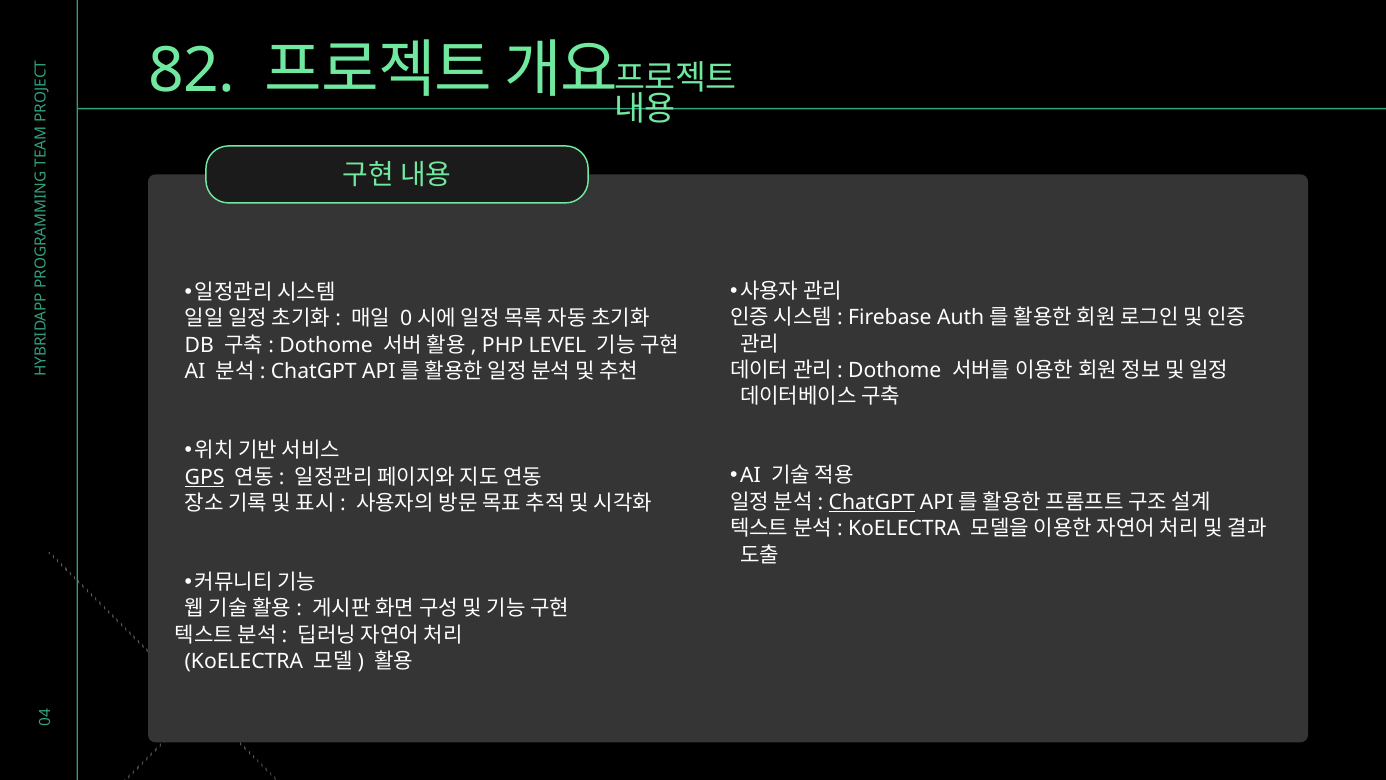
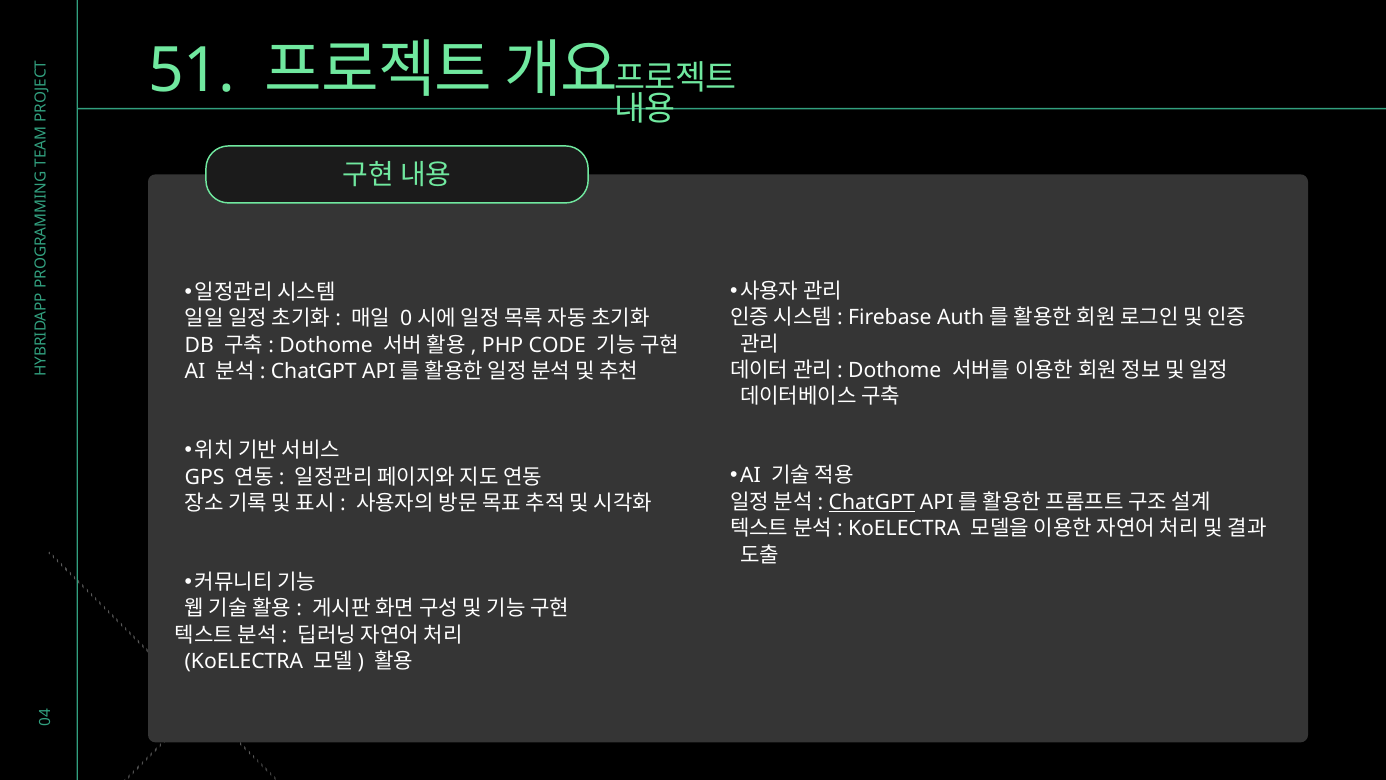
82: 82 -> 51 (192, 70)
LEVEL: LEVEL -> CODE (557, 345)
GPS underline: present -> none (205, 477)
